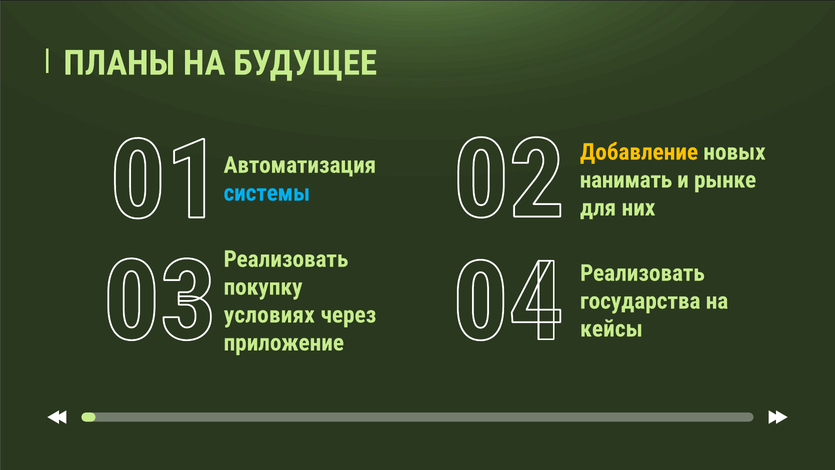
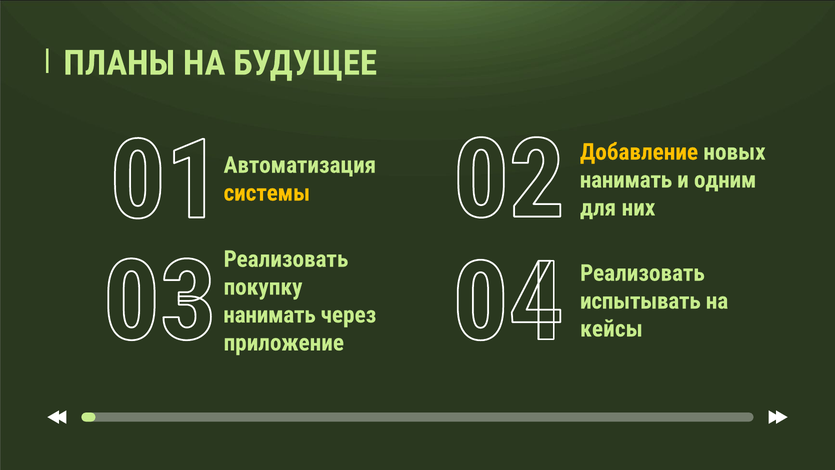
рынке: рынке -> одним (725, 180)
системы colour: light blue -> yellow (267, 193)
государства: государства -> испытывать (640, 301)
условиях: условиях -> нанимать (270, 315)
